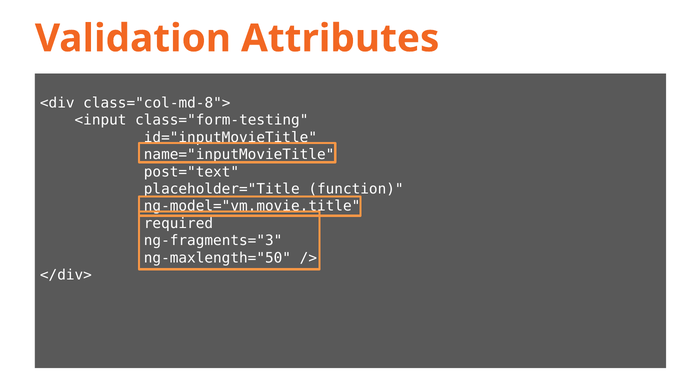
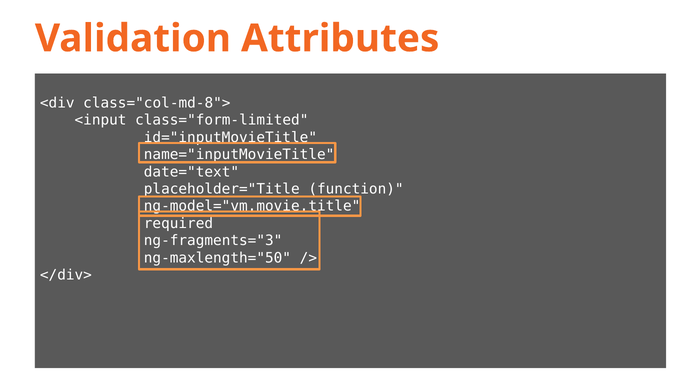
class="form-testing: class="form-testing -> class="form-limited (222, 120)
post="text: post="text -> date="text (191, 172)
